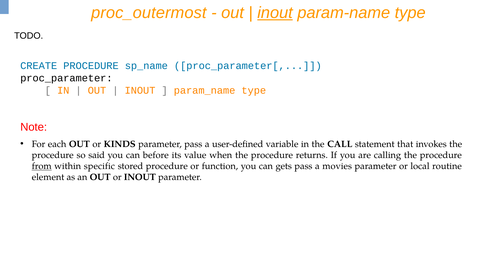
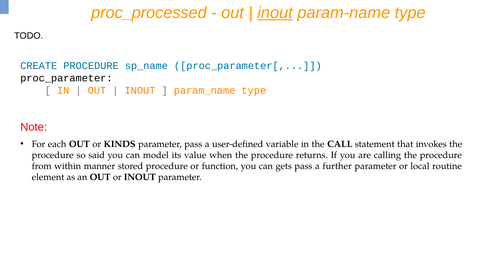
proc_outermost: proc_outermost -> proc_processed (149, 13)
before: before -> model (156, 155)
from underline: present -> none (42, 166)
specific: specific -> manner (99, 166)
movies: movies -> further (337, 166)
